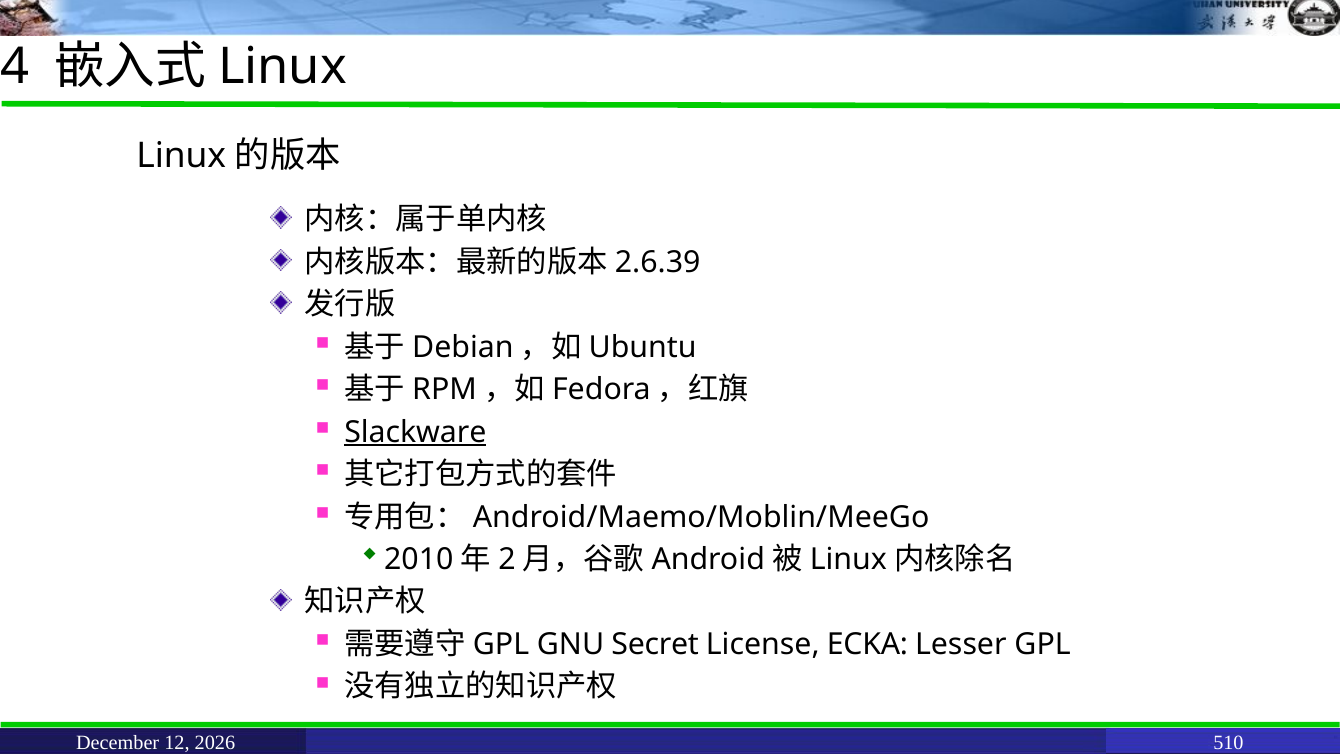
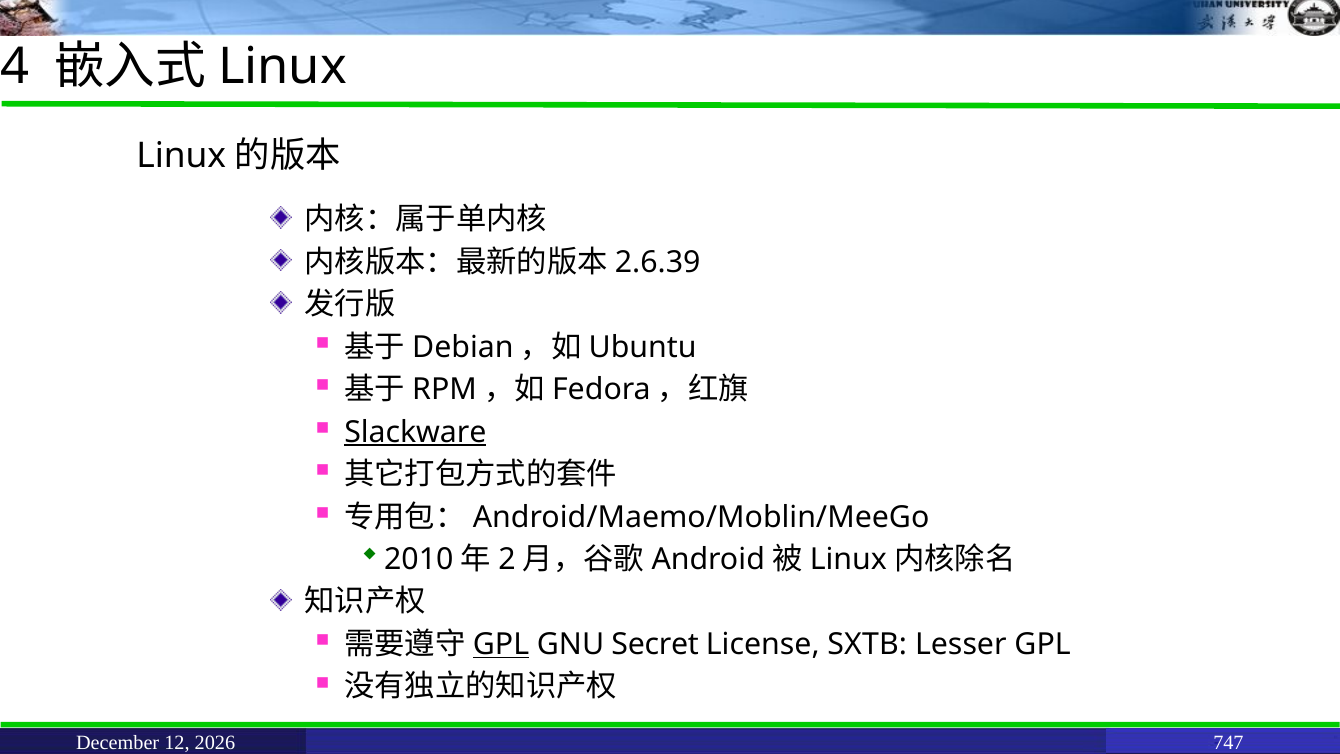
GPL underline: none -> present (501, 644)
ECKA: ECKA -> SXTB (867, 644)
510: 510 -> 747 (1228, 743)
